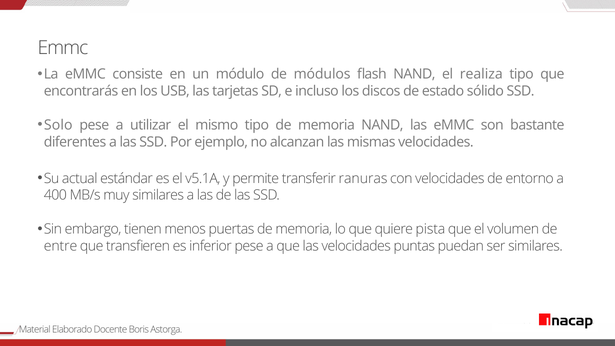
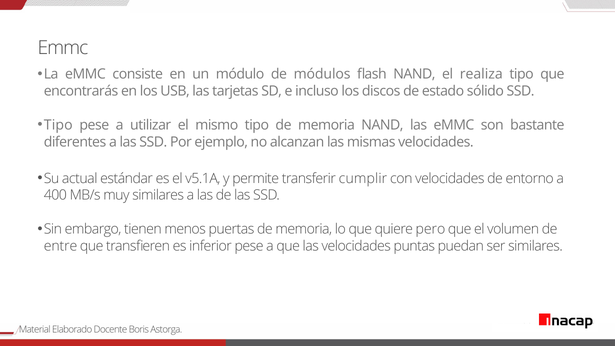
Solo: Solo -> Tipo (58, 125)
ranuras: ranuras -> cumplir (363, 178)
pista: pista -> pero (430, 229)
